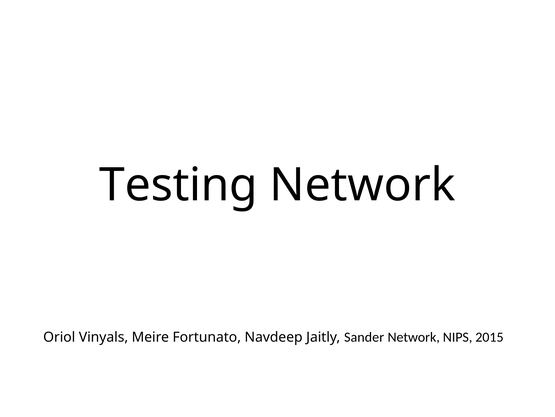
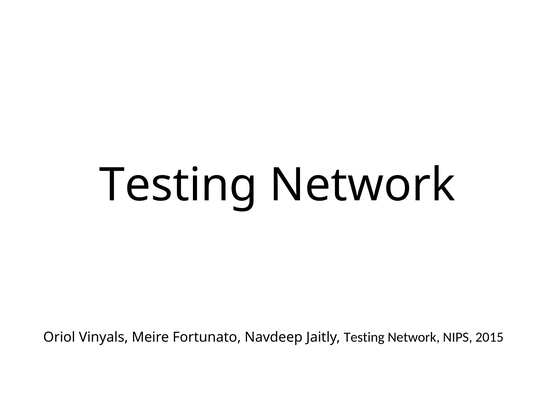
Jaitly Sander: Sander -> Testing (364, 337)
